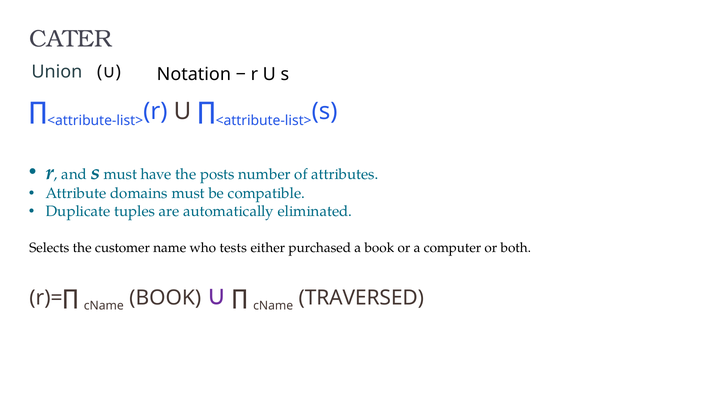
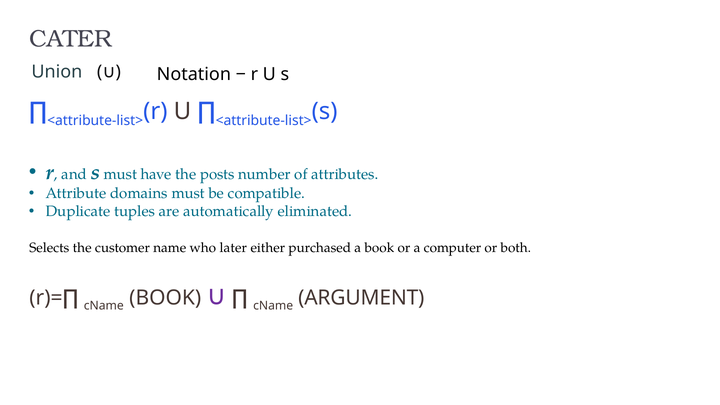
tests: tests -> later (233, 248)
TRAVERSED: TRAVERSED -> ARGUMENT (361, 298)
